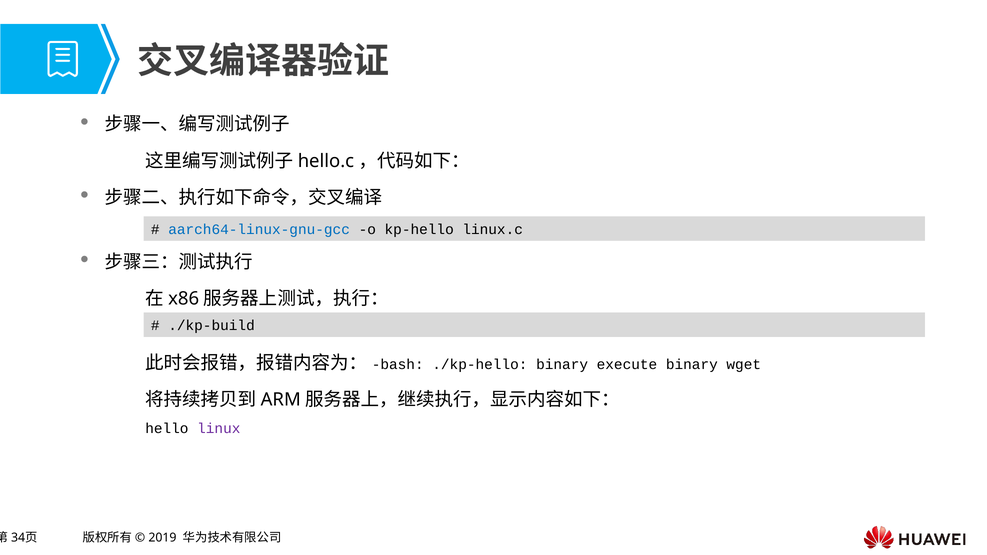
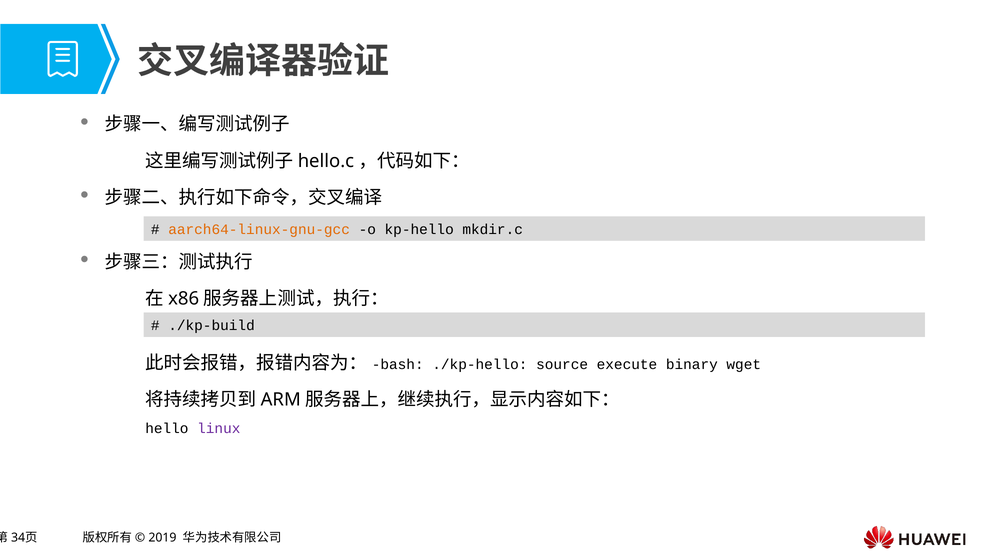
aarch64-linux-gnu-gcc colour: blue -> orange (259, 230)
linux.c: linux.c -> mkdir.c (493, 230)
./kp-hello binary: binary -> source (562, 364)
